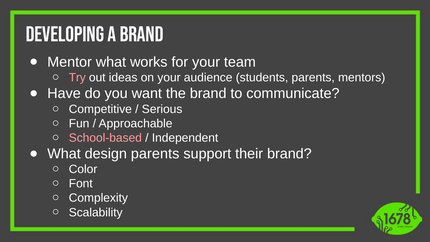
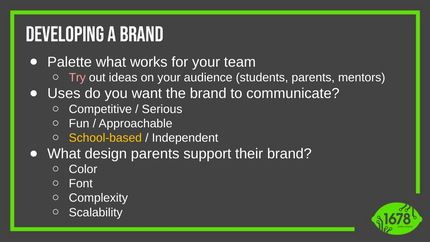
Mentor: Mentor -> Palette (70, 62)
Have: Have -> Uses (64, 93)
School-based colour: pink -> yellow (105, 138)
